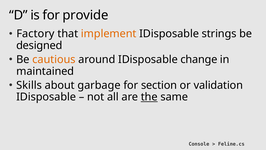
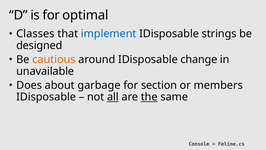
provide: provide -> optimal (85, 15)
Factory: Factory -> Classes (35, 34)
implement colour: orange -> blue (109, 34)
maintained: maintained -> unavailable (45, 71)
Skills: Skills -> Does (29, 85)
validation: validation -> members (218, 85)
all underline: none -> present (113, 97)
